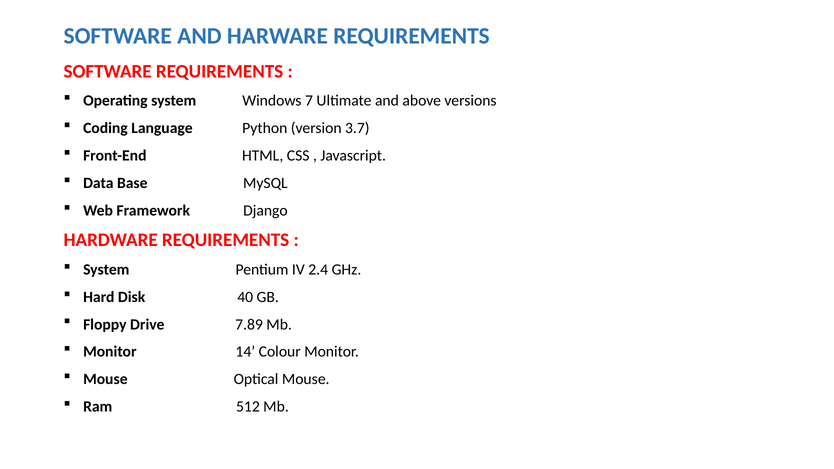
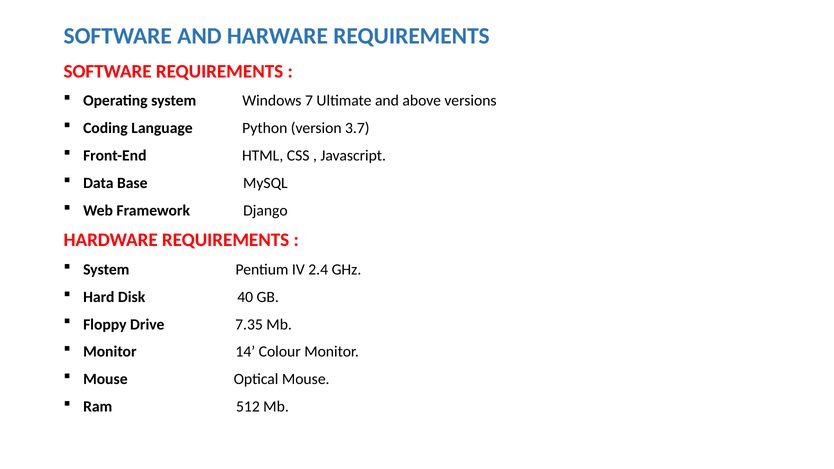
7.89: 7.89 -> 7.35 (249, 324)
